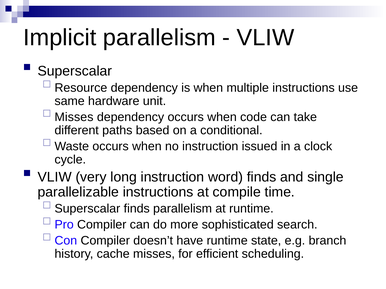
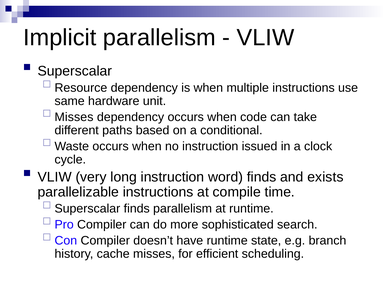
single: single -> exists (325, 177)
